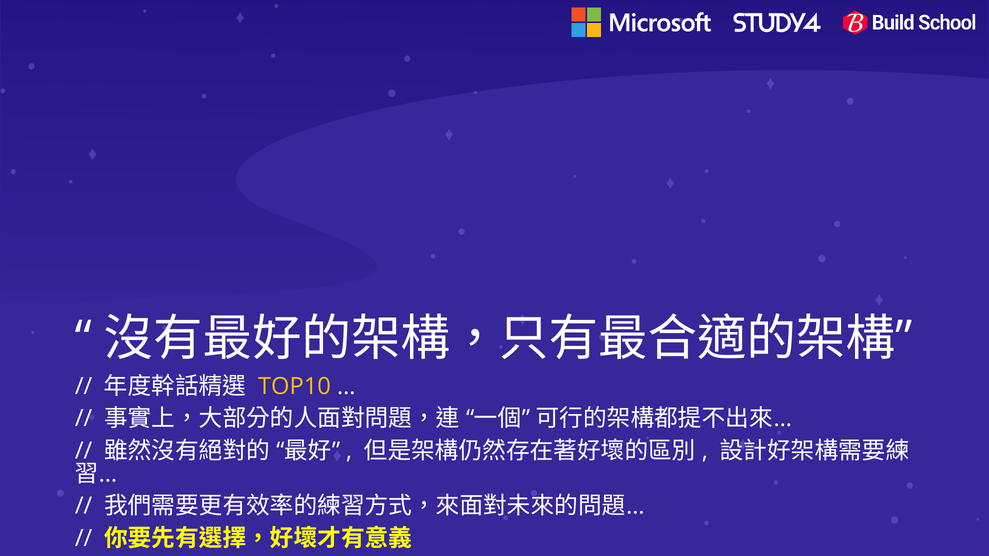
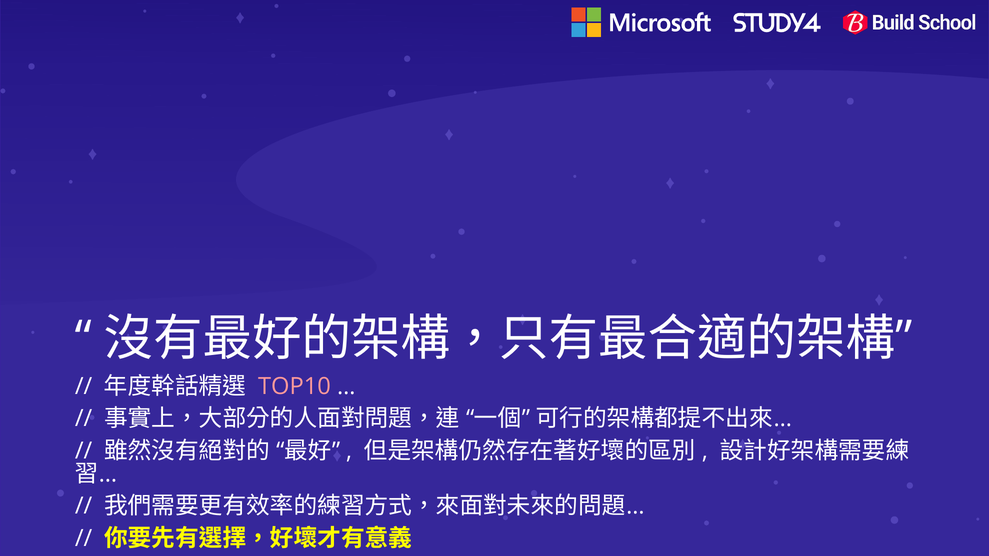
TOP10 colour: yellow -> pink (294, 387)
